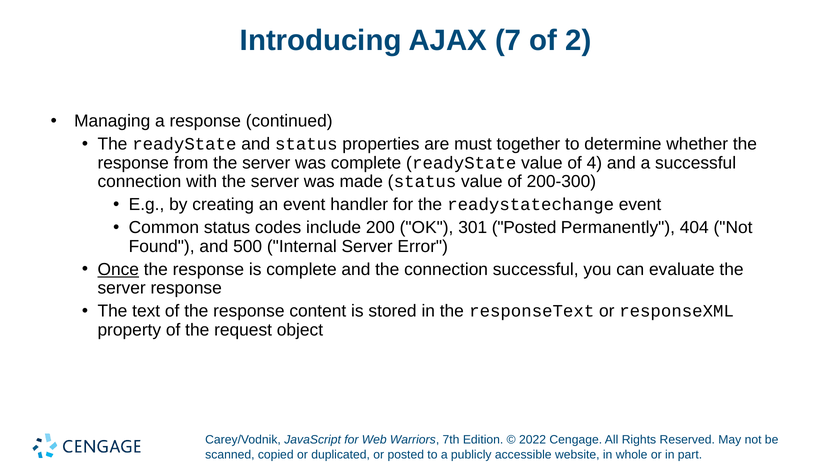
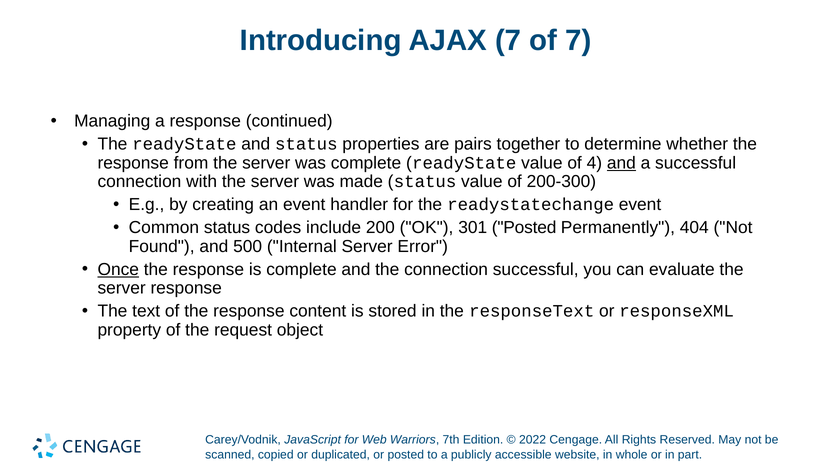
of 2: 2 -> 7 (578, 41)
must: must -> pairs (473, 144)
and underline: none -> present (621, 163)
